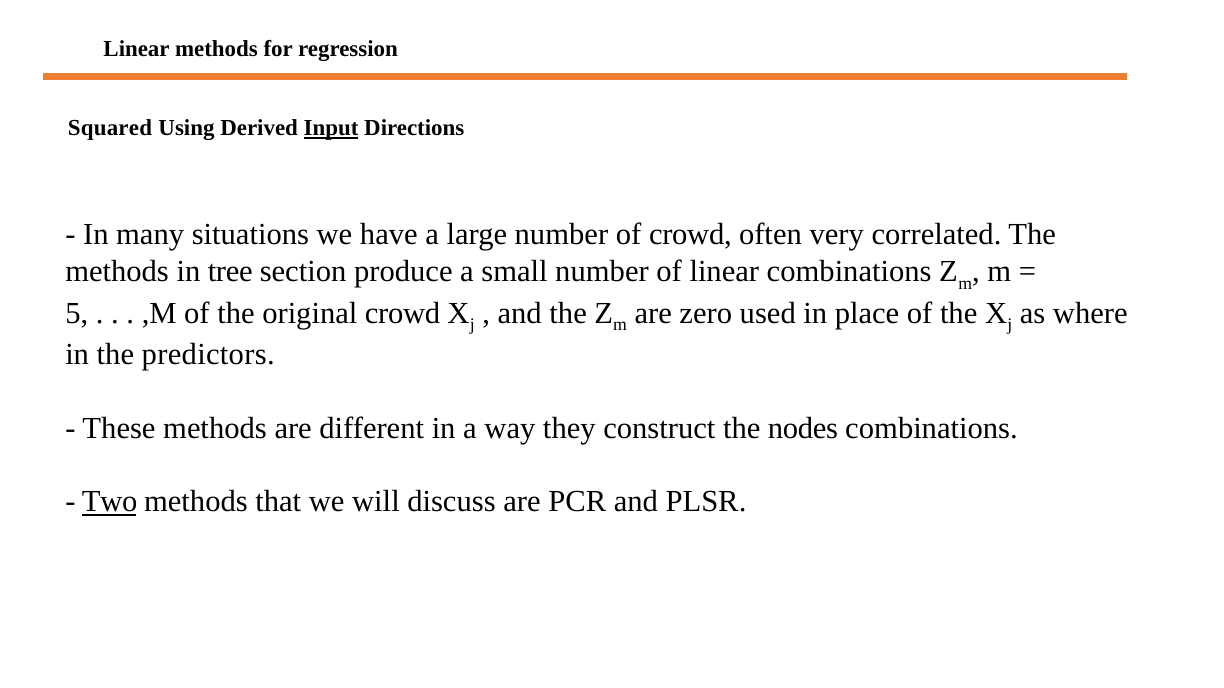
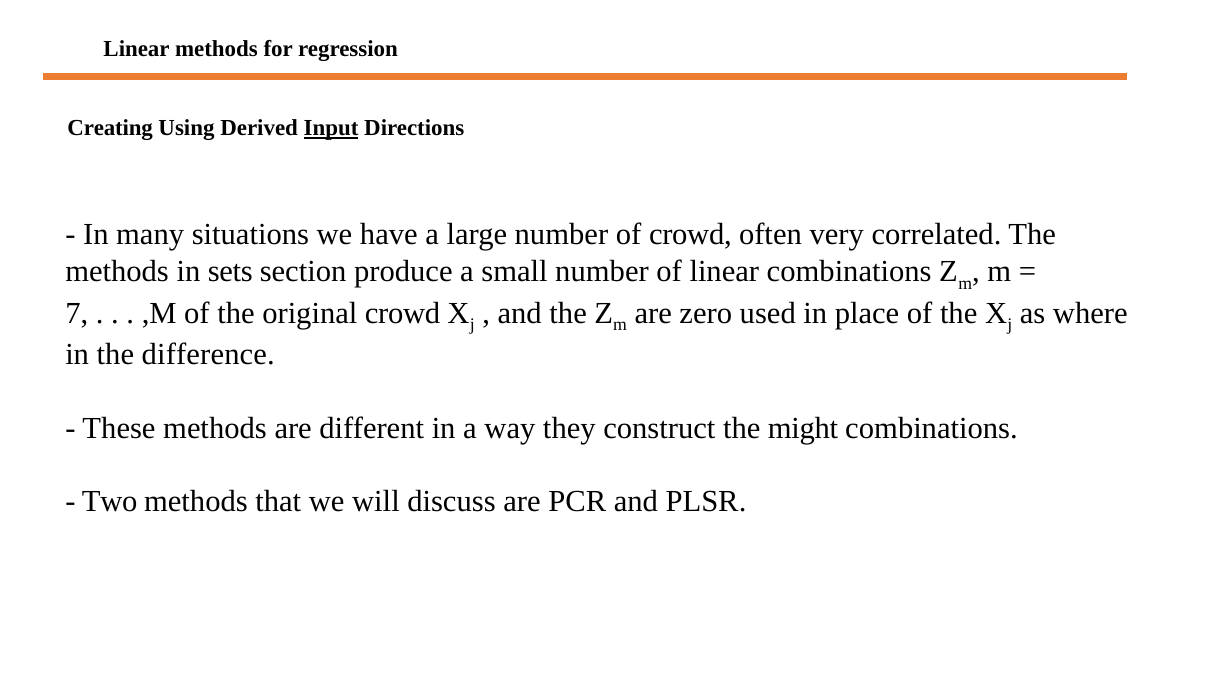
Squared: Squared -> Creating (110, 128)
tree: tree -> sets (230, 271)
5: 5 -> 7 (77, 313)
predictors: predictors -> difference (208, 355)
nodes: nodes -> might (803, 428)
Two underline: present -> none (110, 502)
